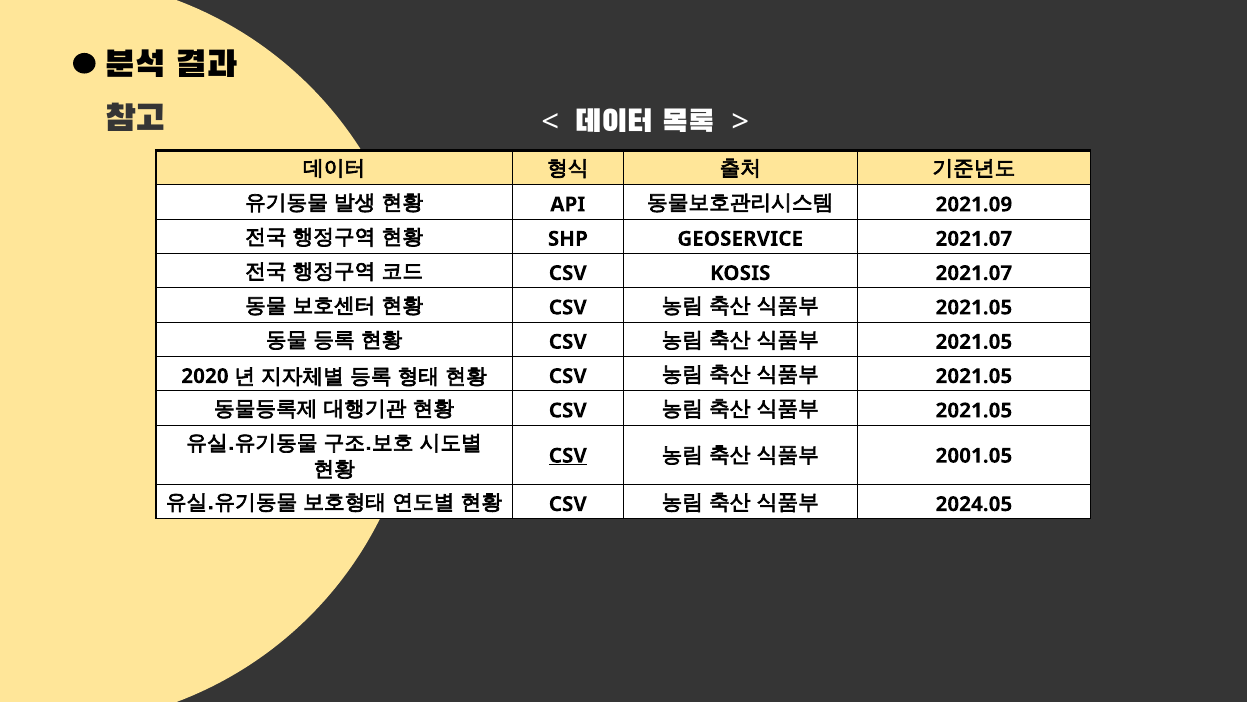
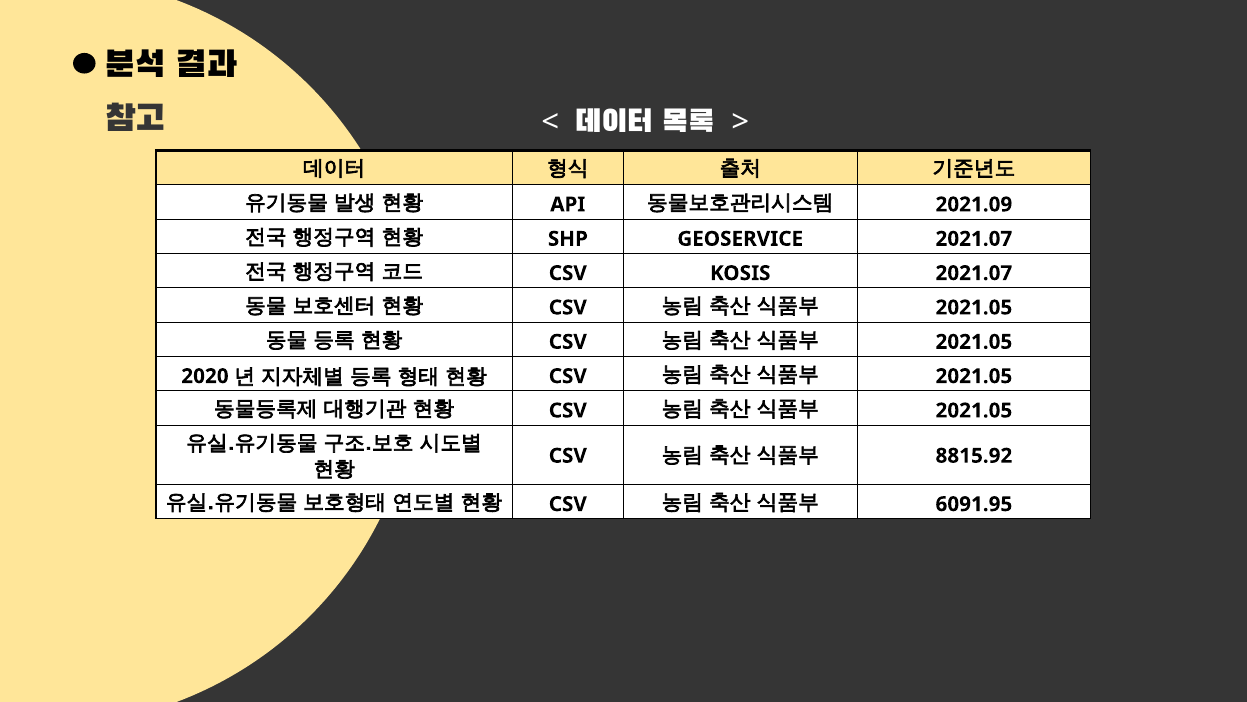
CSV underline: present -> none (568, 455)
2001.05: 2001.05 -> 8815.92 (974, 455)
2024.05: 2024.05 -> 6091.95 (974, 504)
